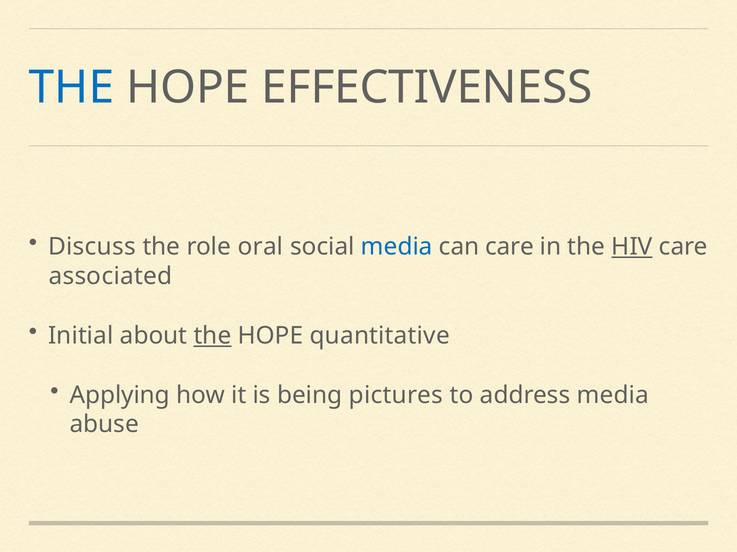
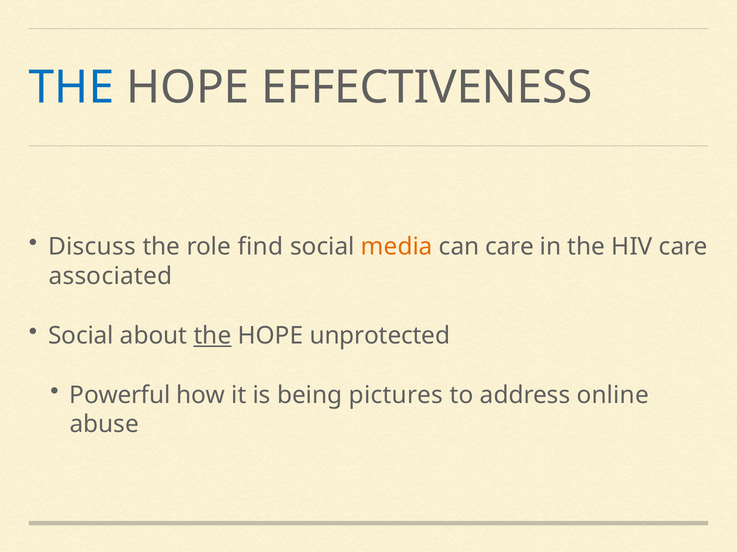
oral: oral -> find (260, 247)
media colour: blue -> orange (397, 247)
HIV underline: present -> none (632, 247)
Initial: Initial -> Social (81, 336)
quantitative: quantitative -> unprotected (380, 336)
Applying: Applying -> Powerful (120, 396)
address media: media -> online (613, 396)
